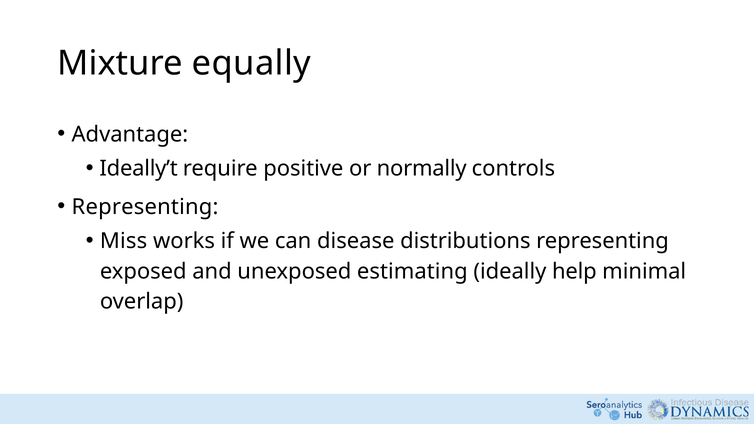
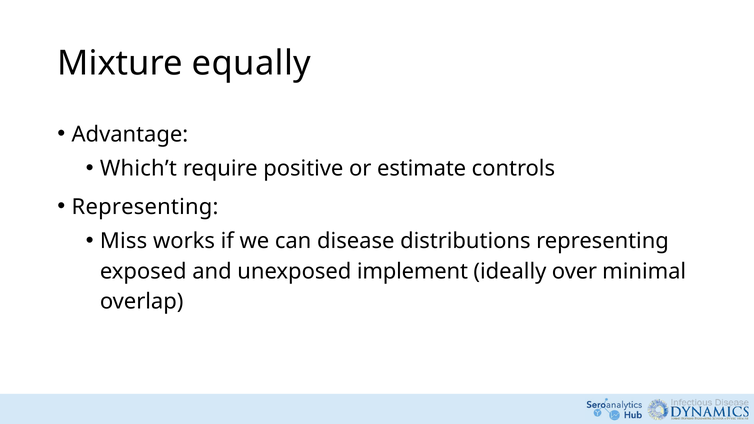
Ideally’t: Ideally’t -> Which’t (138, 169)
normally: normally -> estimate (422, 169)
estimating: estimating -> implement (412, 271)
help: help -> over (574, 271)
